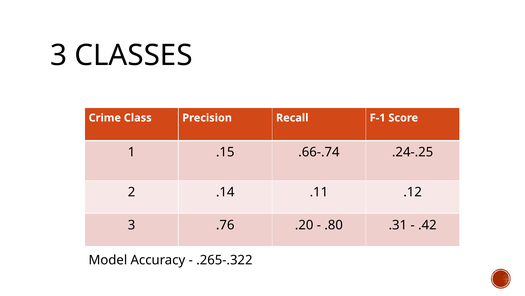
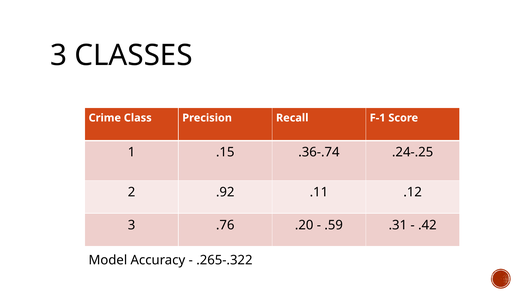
.66-.74: .66-.74 -> .36-.74 (319, 152)
.14: .14 -> .92 (225, 192)
.80: .80 -> .59 (334, 225)
